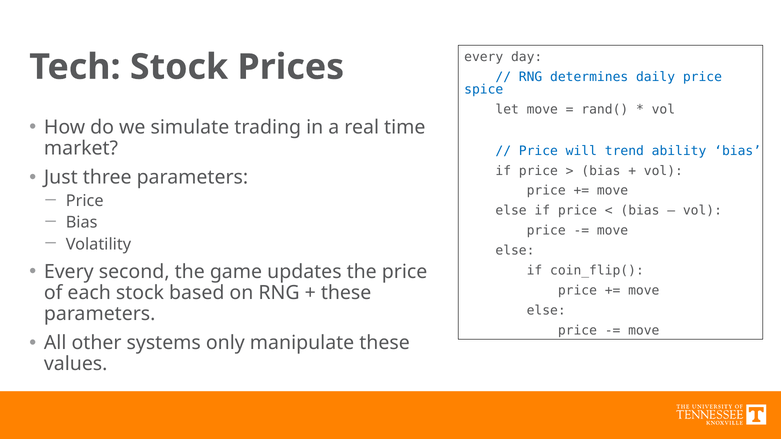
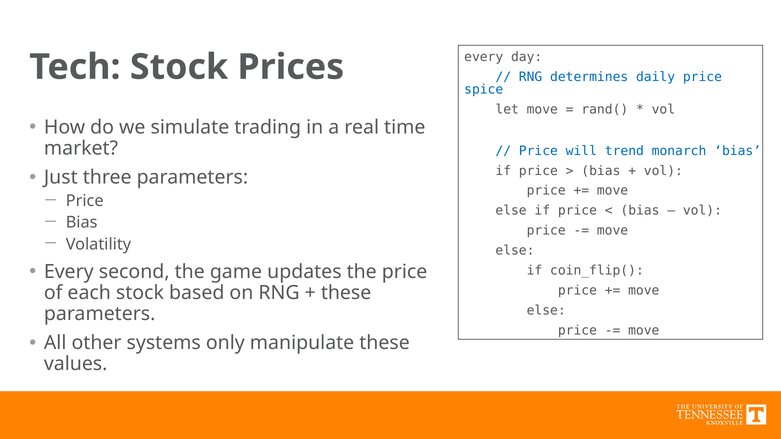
ability: ability -> monarch (679, 151)
